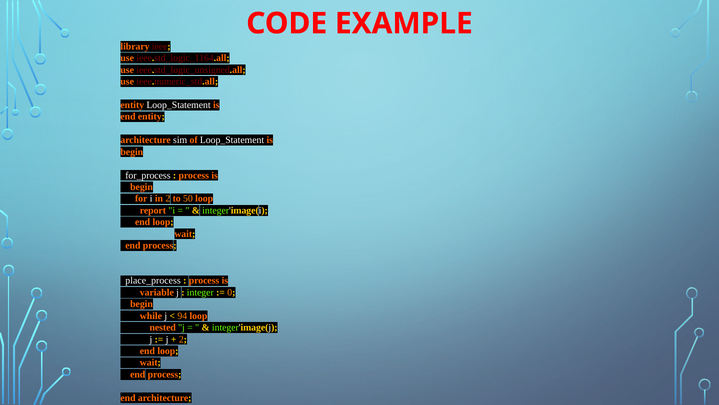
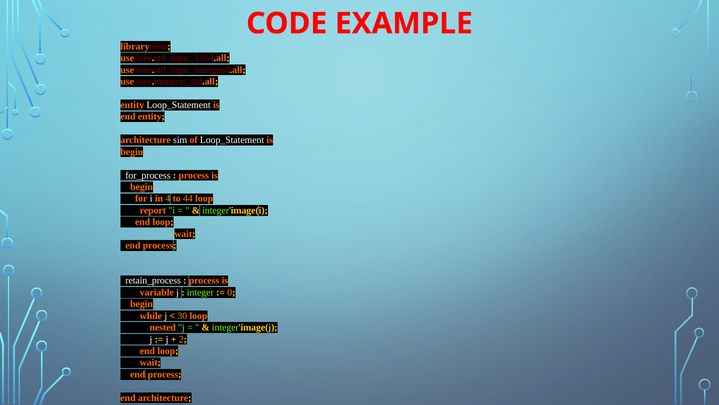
in 2: 2 -> 4 (168, 198)
50: 50 -> 44 (188, 198)
place_process: place_process -> retain_process (153, 280)
94: 94 -> 30 (182, 315)
